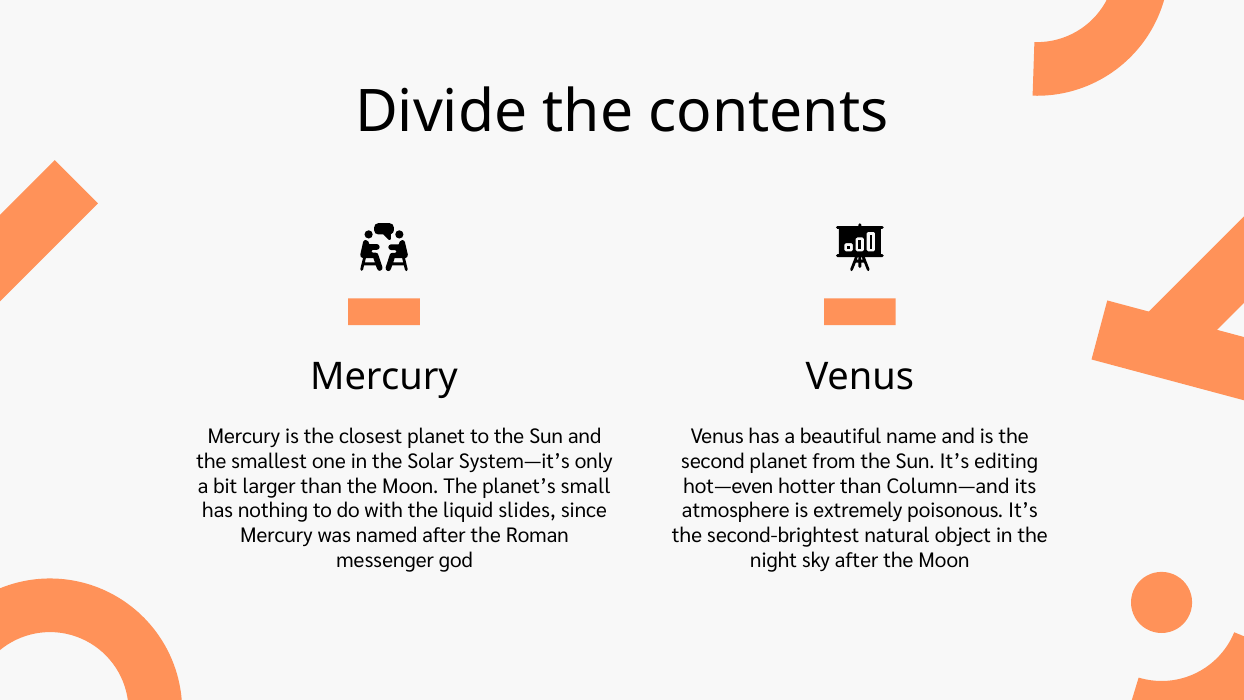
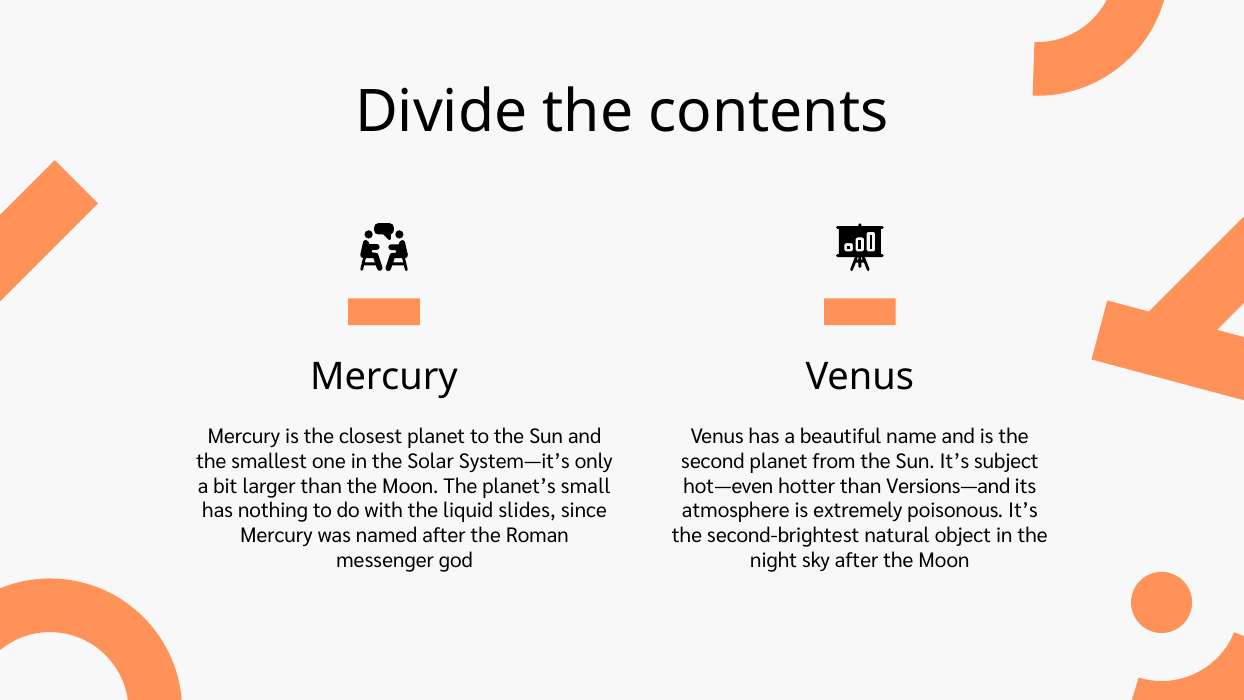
editing: editing -> subject (1006, 461)
Column—and: Column—and -> Versions—and (948, 486)
